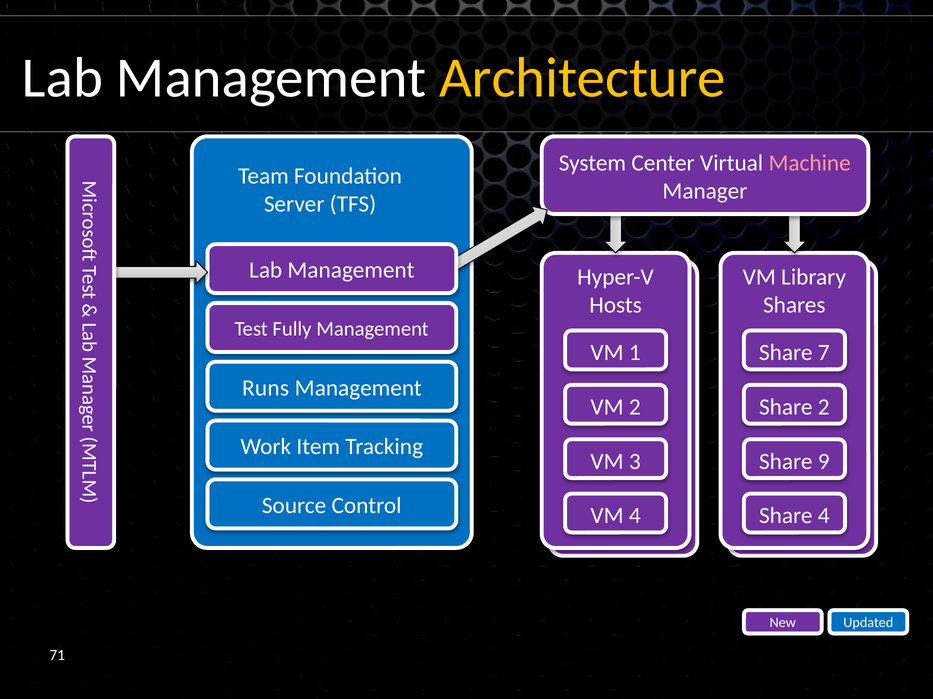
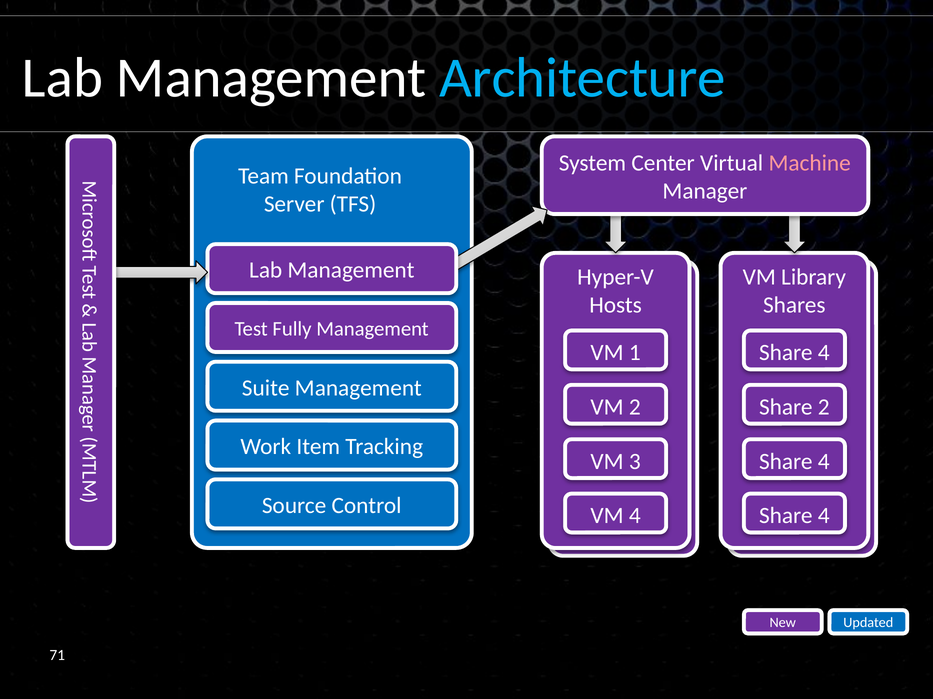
Architecture colour: yellow -> light blue (582, 78)
7: 7 -> 4 (824, 353)
Runs: Runs -> Suite (266, 388)
9: 9 -> 4 (824, 462)
